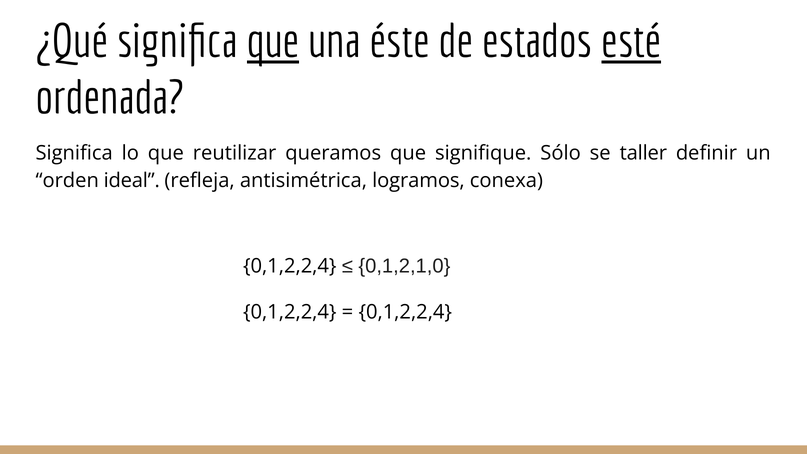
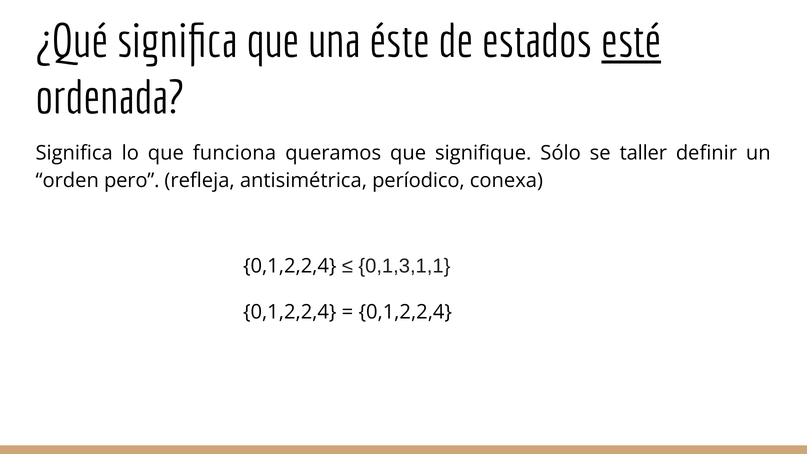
que underline: present -> none (273, 42)
reutilizar: reutilizar -> funciona (234, 153)
ideal: ideal -> pero (132, 181)
logramos: logramos -> períodico (418, 181)
0,1,2,1,0: 0,1,2,1,0 -> 0,1,3,1,1 (404, 266)
